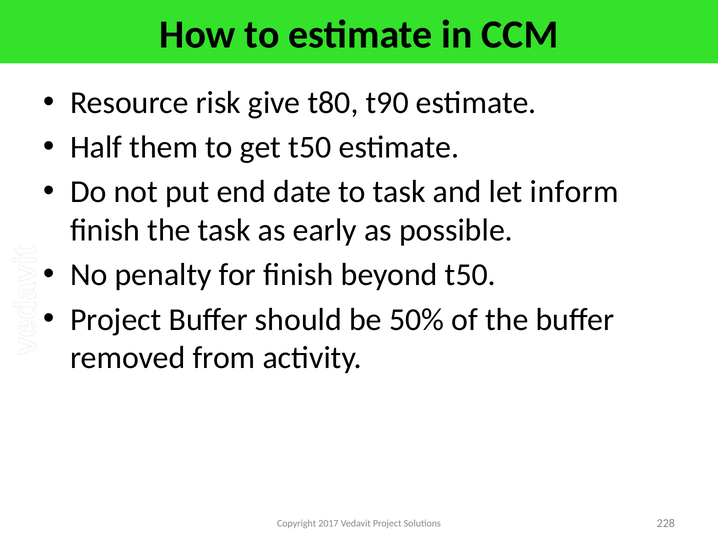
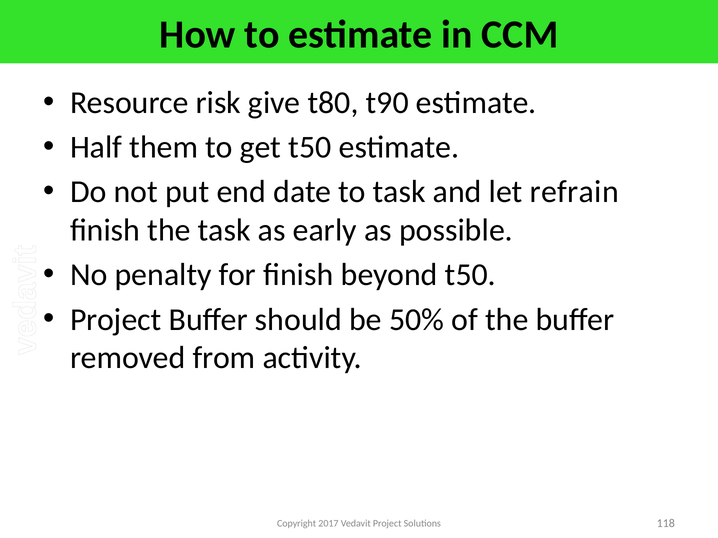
inform: inform -> refrain (574, 192)
228: 228 -> 118 (666, 524)
